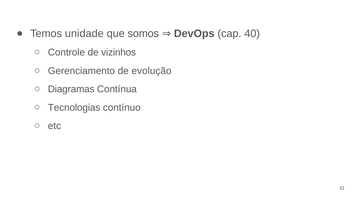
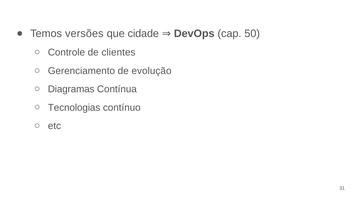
unidade: unidade -> versões (84, 34)
somos: somos -> cidade (143, 34)
40: 40 -> 50 (252, 34)
vizinhos: vizinhos -> clientes (118, 52)
